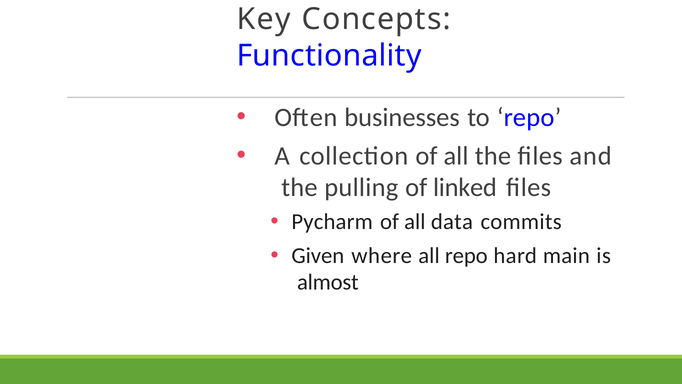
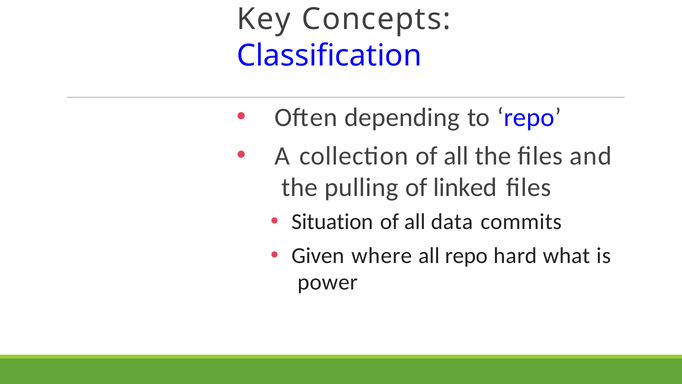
Functionality: Functionality -> Classification (329, 56)
businesses: businesses -> depending (402, 117)
Pycharm: Pycharm -> Situation (332, 222)
main: main -> what (566, 256)
almost: almost -> power (328, 282)
